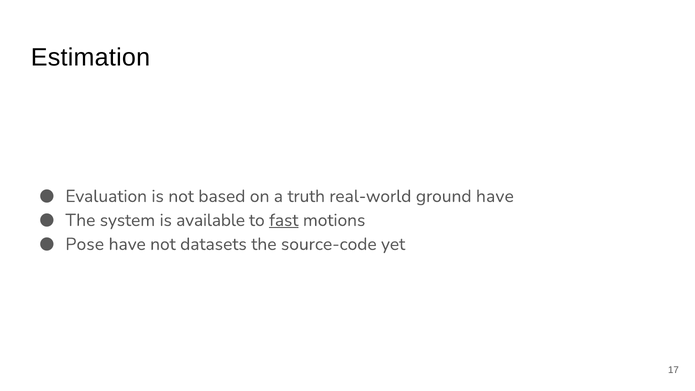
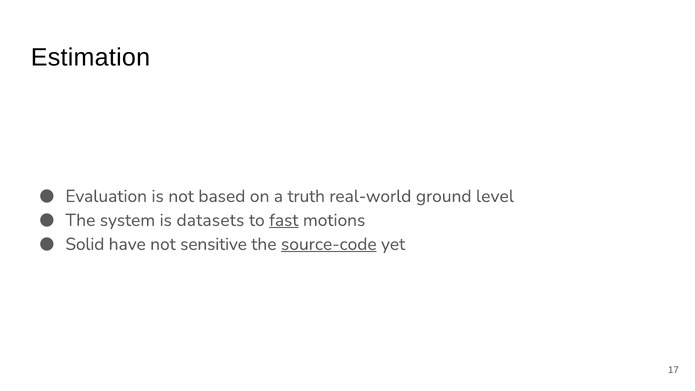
ground have: have -> level (495, 196)
available: available -> datasets (210, 220)
Pose: Pose -> Solid (85, 244)
datasets: datasets -> sensitive (214, 244)
source-code underline: none -> present (329, 244)
